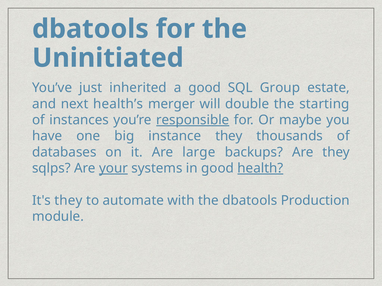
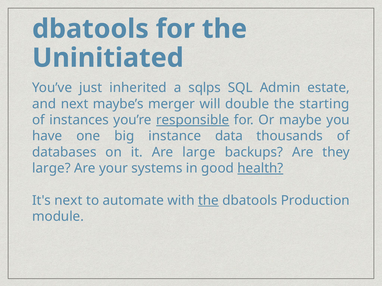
a good: good -> sqlps (205, 88)
Group: Group -> Admin (280, 88)
health’s: health’s -> maybe’s (118, 104)
instance they: they -> data (229, 136)
sqlps: sqlps -> large (51, 169)
your underline: present -> none (113, 169)
It's they: they -> next (68, 201)
the underline: none -> present (208, 201)
